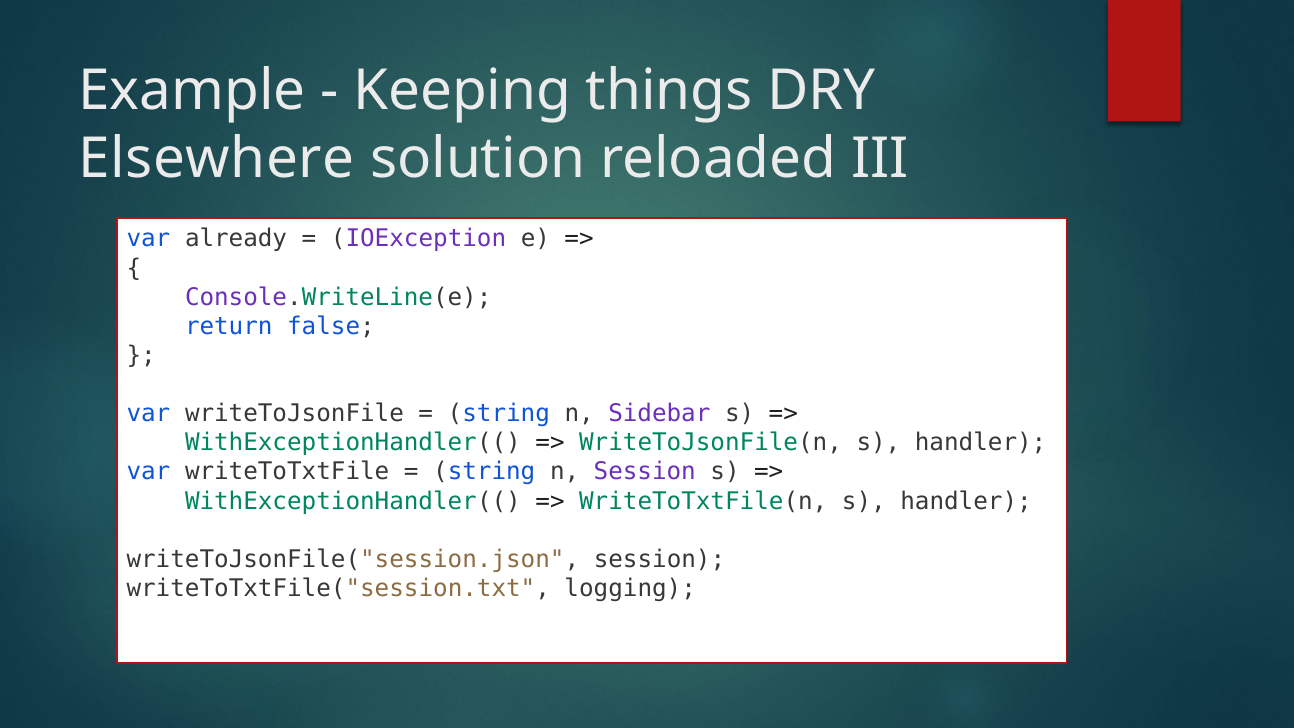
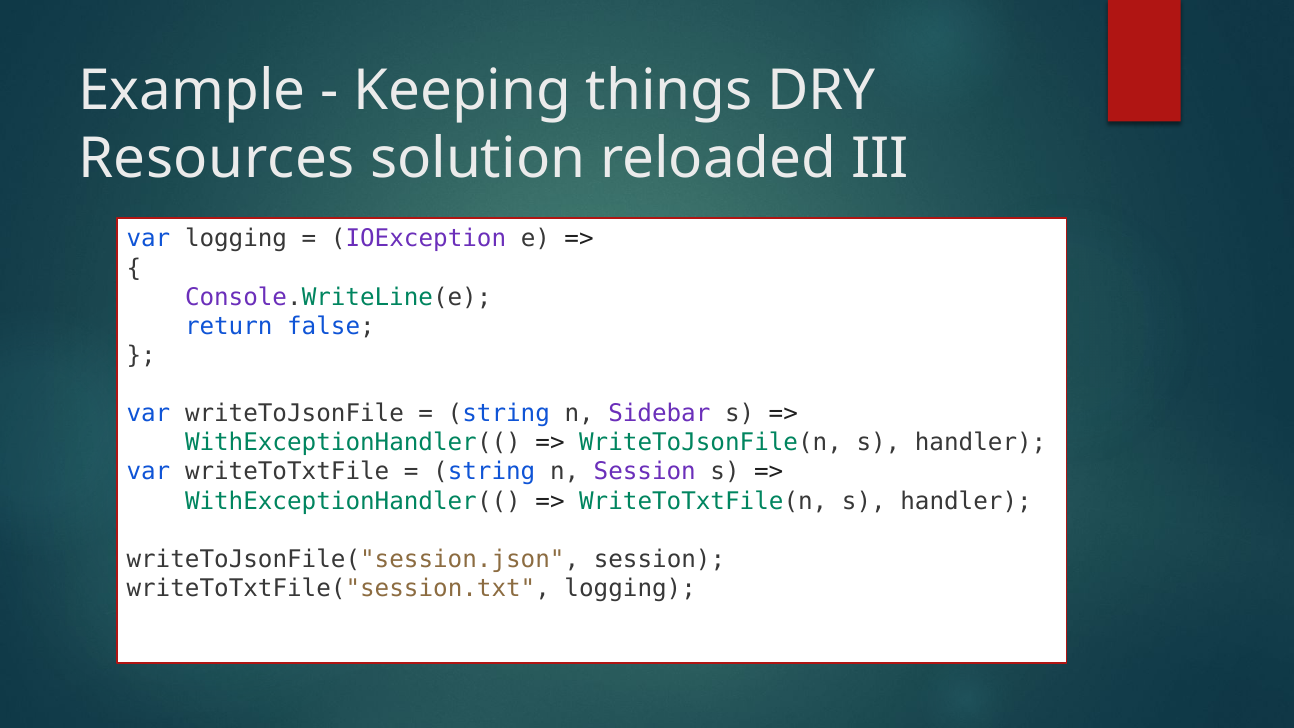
Elsewhere: Elsewhere -> Resources (217, 159)
var already: already -> logging (236, 239)
